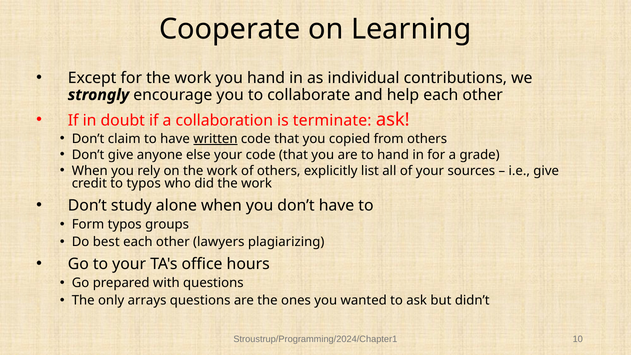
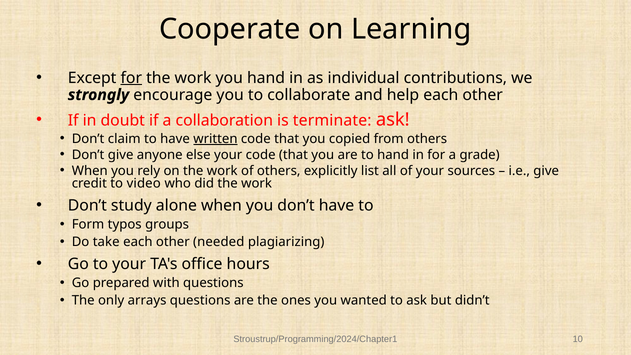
for underline: none -> present (131, 78)
to typos: typos -> video (144, 183)
best: best -> take (106, 242)
lawyers: lawyers -> needed (219, 242)
